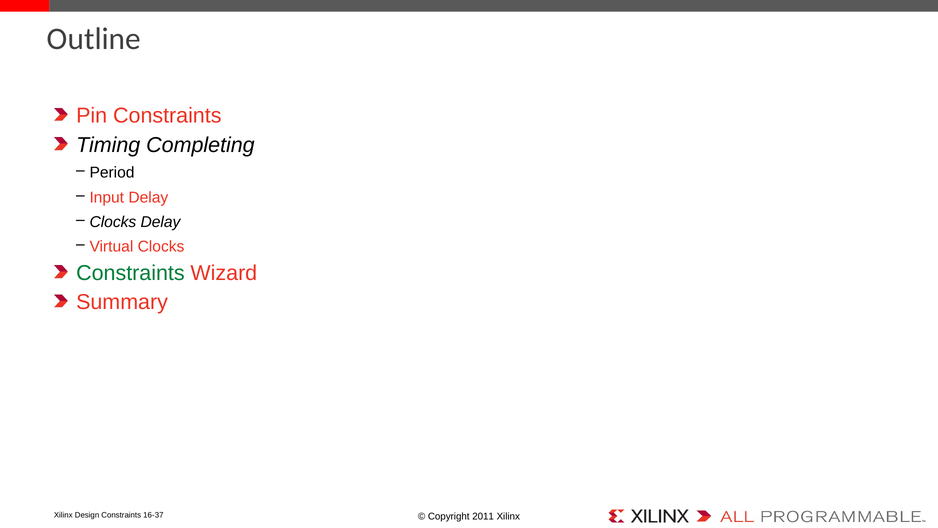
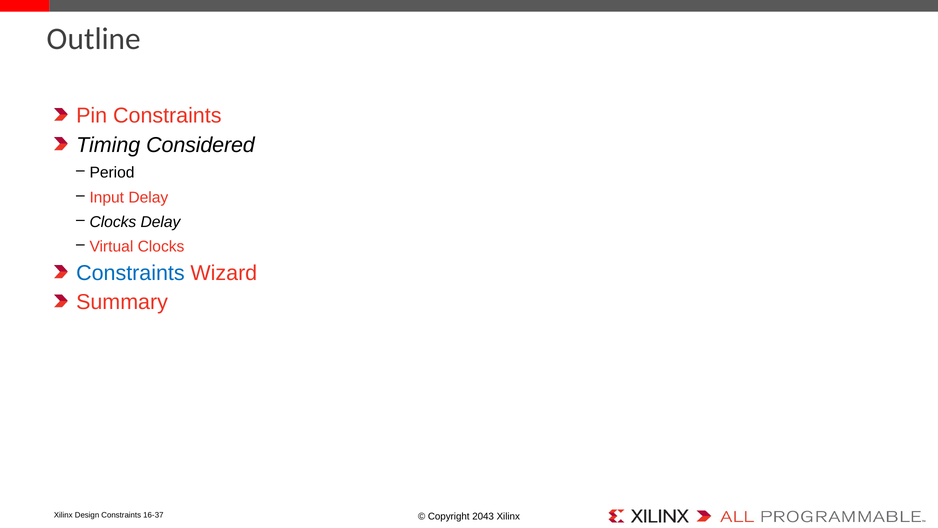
Completing: Completing -> Considered (201, 145)
Constraints colour: green -> blue (130, 273)
2011: 2011 -> 2043 (483, 516)
